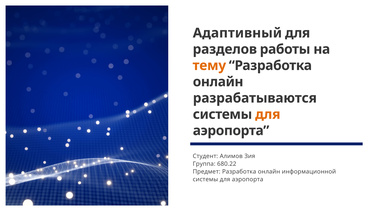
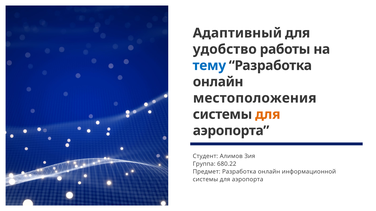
разделов: разделов -> удобство (225, 49)
тему colour: orange -> blue (209, 66)
разрабатываются: разрабатываются -> местоположения (255, 98)
